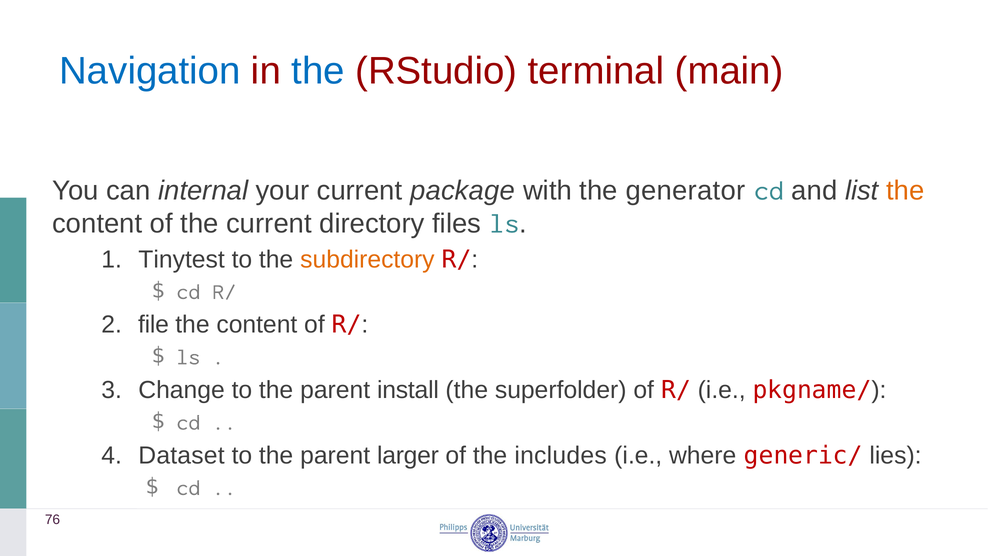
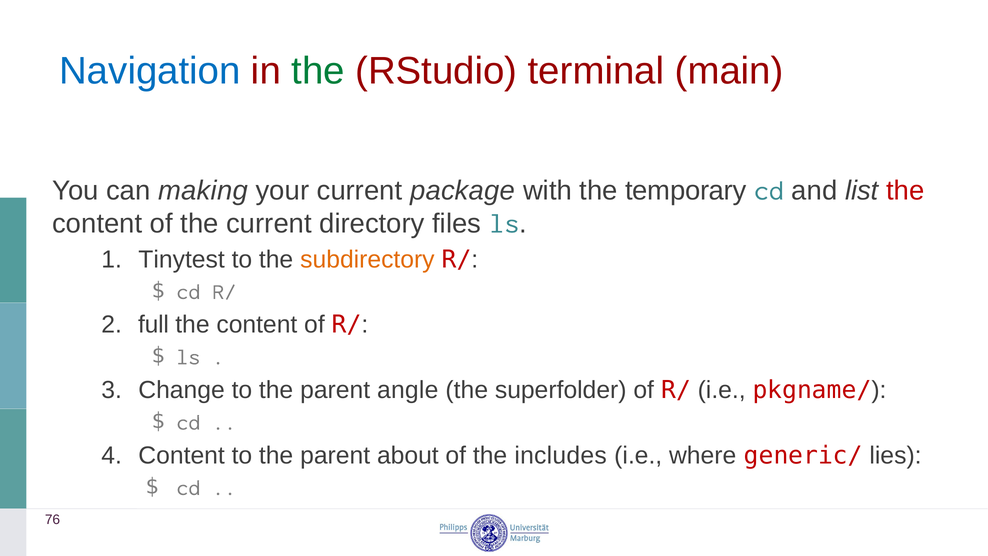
the colour: blue -> green (318, 71)
internal: internal -> making (203, 190)
generator: generator -> temporary (686, 190)
the colour: orange -> red (905, 190)
file: file -> full (153, 325)
install: install -> angle (408, 390)
Dataset: Dataset -> Content (182, 455)
larger: larger -> about (408, 455)
